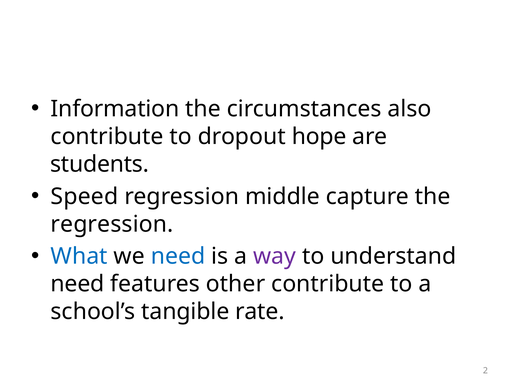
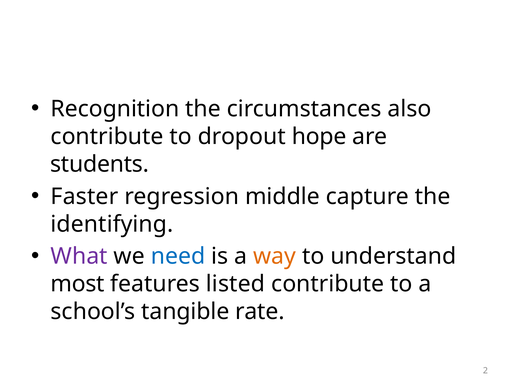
Information: Information -> Recognition (115, 109)
Speed: Speed -> Faster (84, 197)
regression: regression -> identifying (112, 224)
What colour: blue -> purple (79, 257)
way colour: purple -> orange (275, 257)
need: need -> most (78, 284)
other: other -> listed (235, 284)
